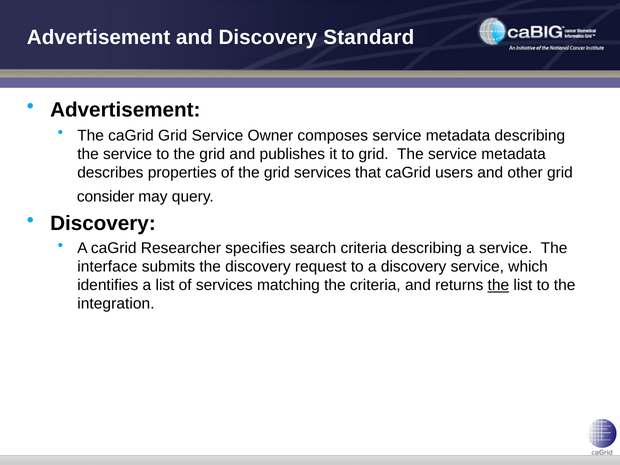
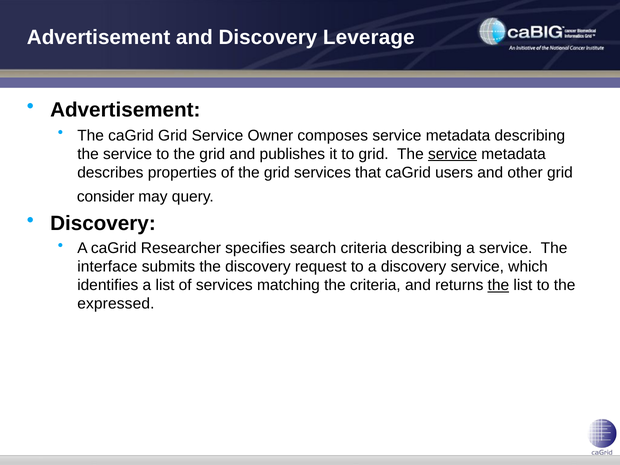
Standard: Standard -> Leverage (369, 38)
service underline: none -> present (453, 154)
integration: integration -> expressed (116, 304)
